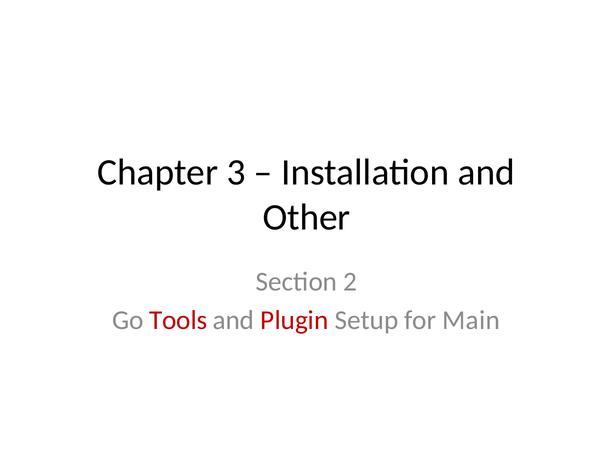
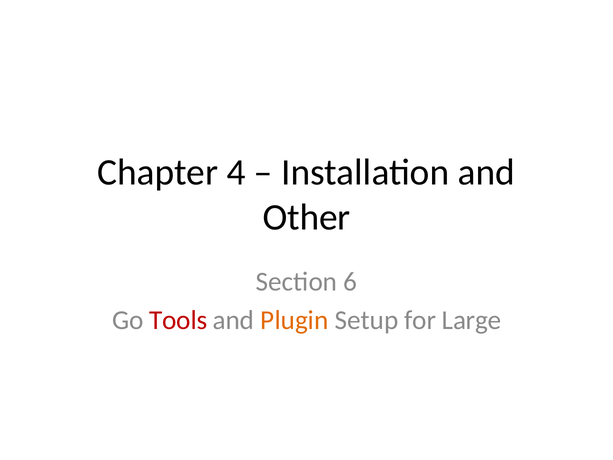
3: 3 -> 4 (236, 172)
2: 2 -> 6 (350, 282)
Plugin colour: red -> orange (294, 320)
Main: Main -> Large (472, 320)
